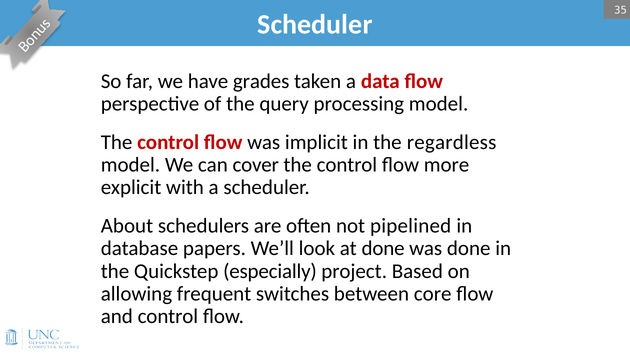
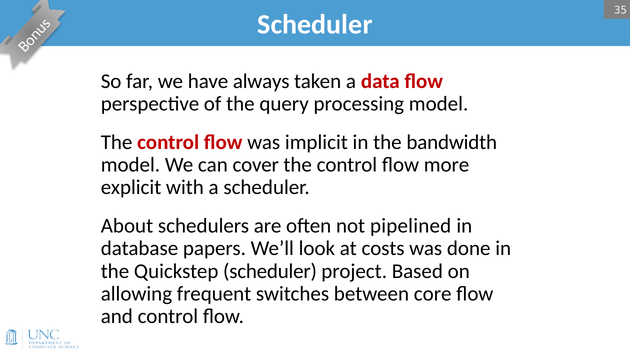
grades: grades -> always (261, 81)
regardless: regardless -> bandwidth (452, 142)
at done: done -> costs (383, 249)
Quickstep especially: especially -> scheduler (270, 272)
